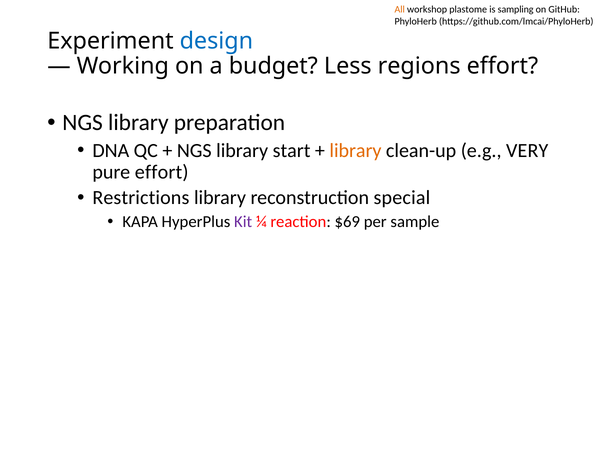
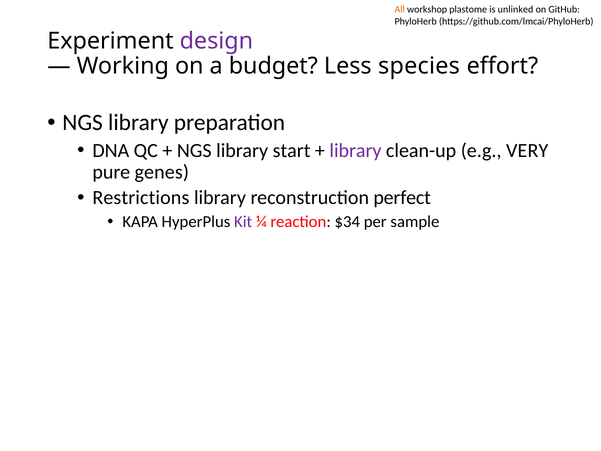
sampling: sampling -> unlinked (516, 10)
design colour: blue -> purple (216, 41)
regions: regions -> species (419, 66)
library colour: orange -> purple (355, 150)
pure effort: effort -> genes (162, 172)
special: special -> perfect (402, 198)
$69: $69 -> $34 (347, 222)
